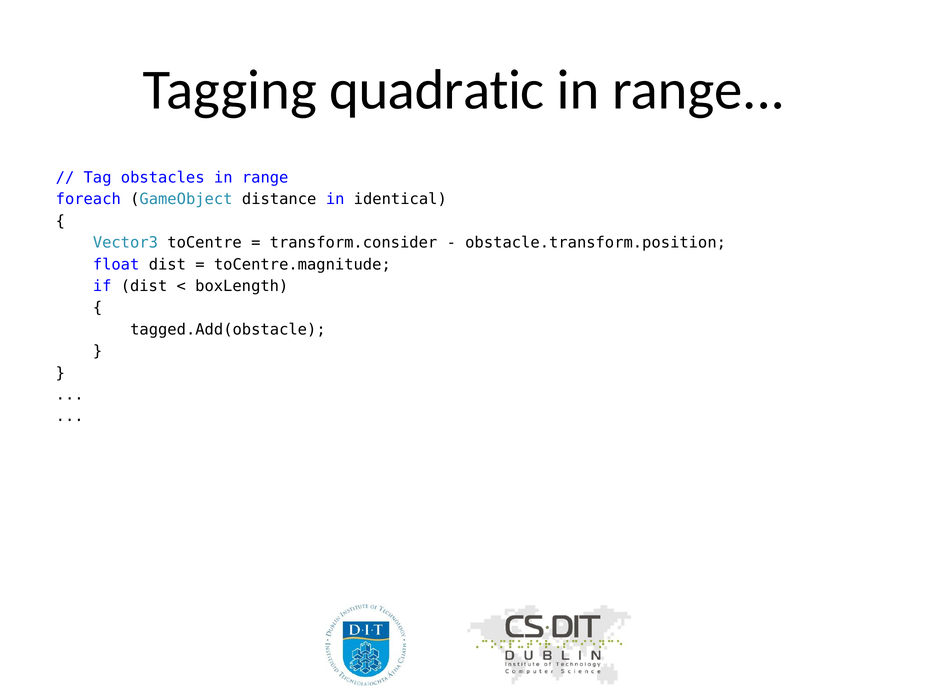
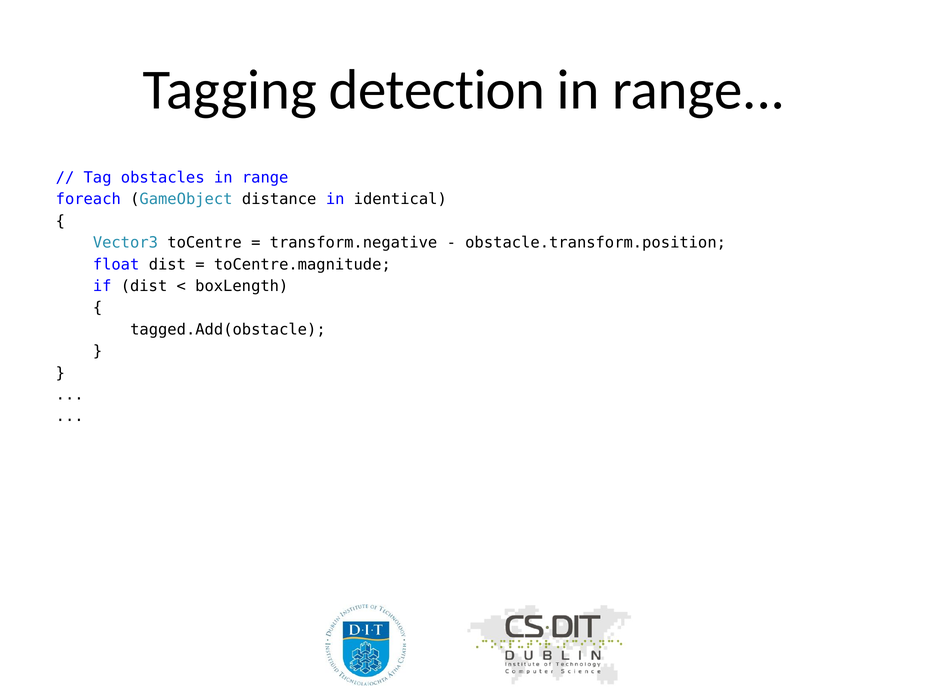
quadratic: quadratic -> detection (437, 90)
transform.consider: transform.consider -> transform.negative (353, 243)
